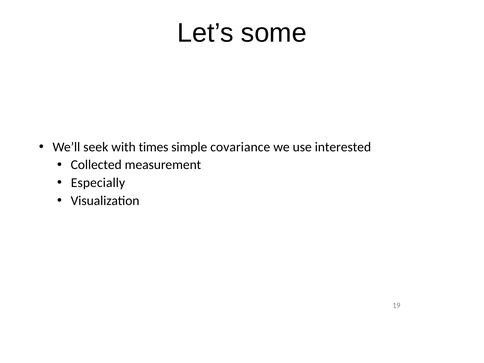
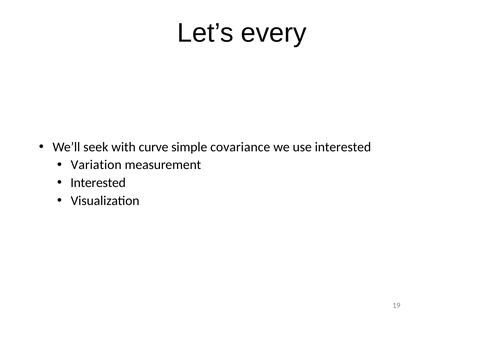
some: some -> every (274, 33)
times: times -> curve (154, 147)
Collected: Collected -> Variation (96, 165)
Especially: Especially -> Interested (98, 183)
